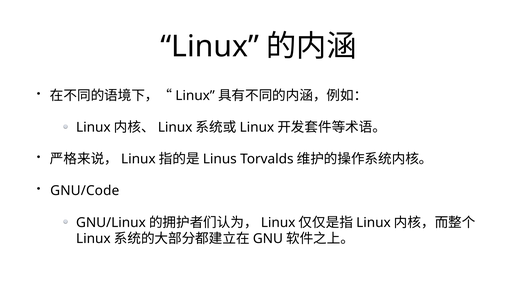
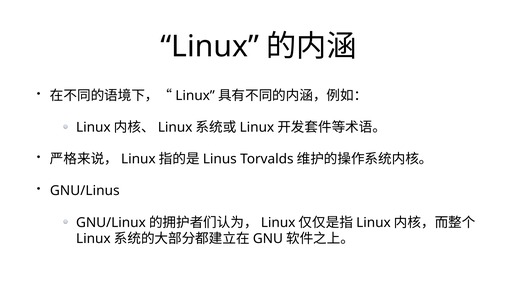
GNU/Code: GNU/Code -> GNU/Linus (85, 191)
